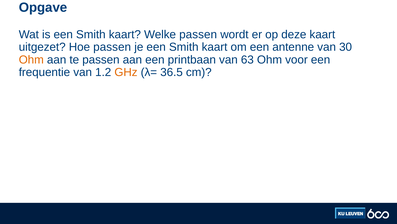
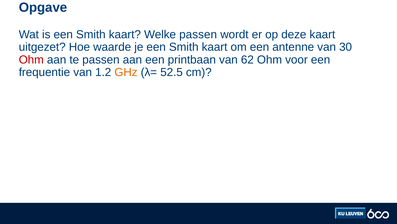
Hoe passen: passen -> waarde (112, 47)
Ohm colour: orange -> red (31, 59)
63: 63 -> 62 (247, 59)
36.5: 36.5 -> 52.5 (172, 72)
